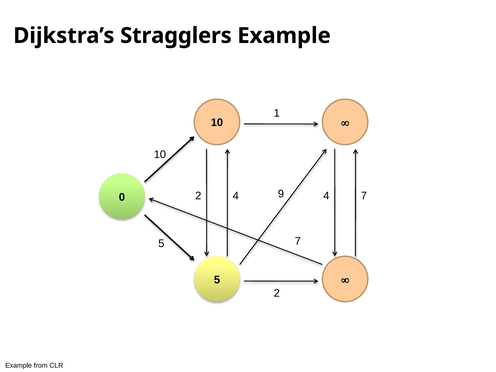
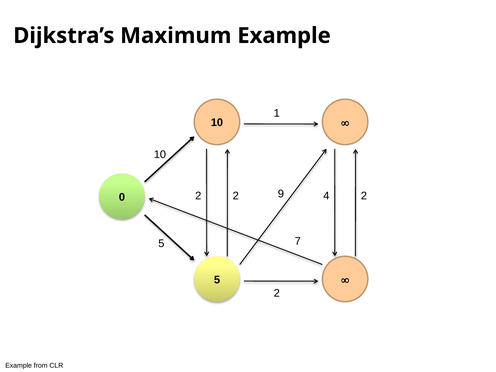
Stragglers: Stragglers -> Maximum (176, 36)
4: 4 -> 2 (236, 196)
4 7: 7 -> 2 (364, 196)
